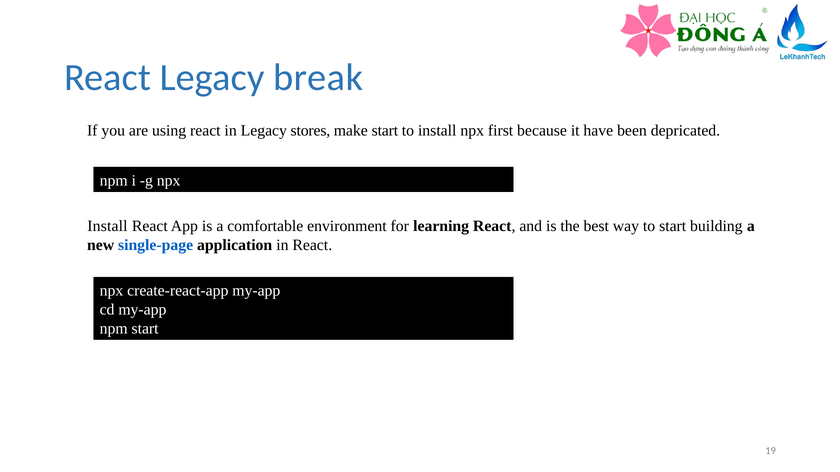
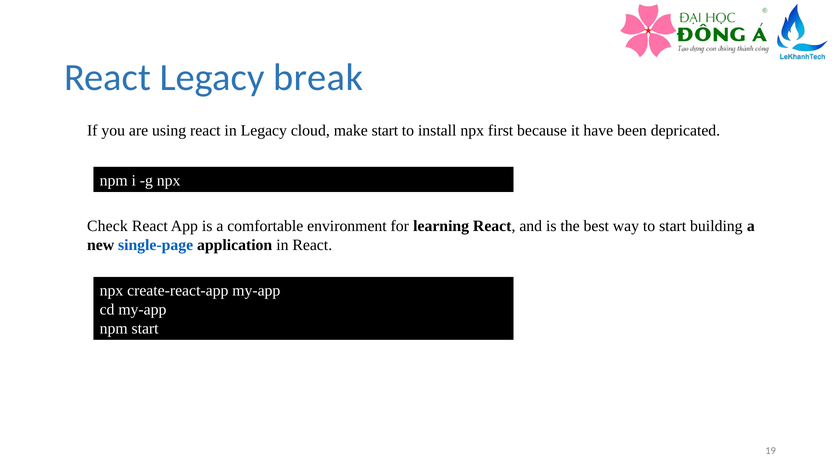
stores: stores -> cloud (310, 131)
Install: Install -> Check (107, 226)
